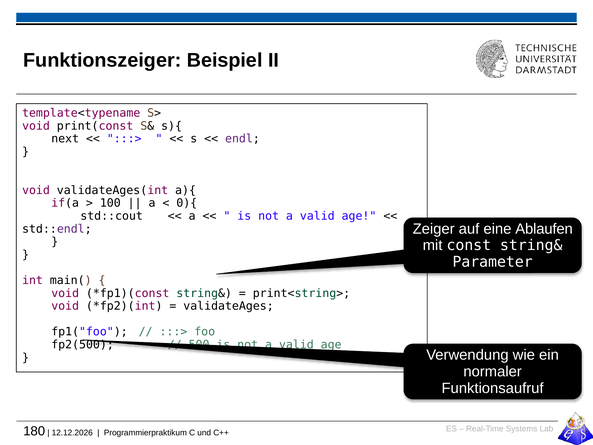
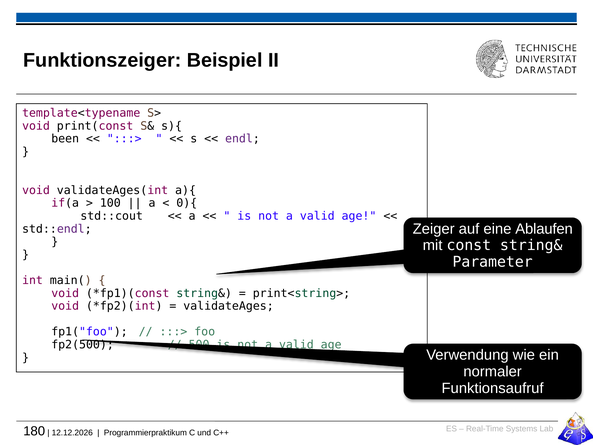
next: next -> been (65, 139)
